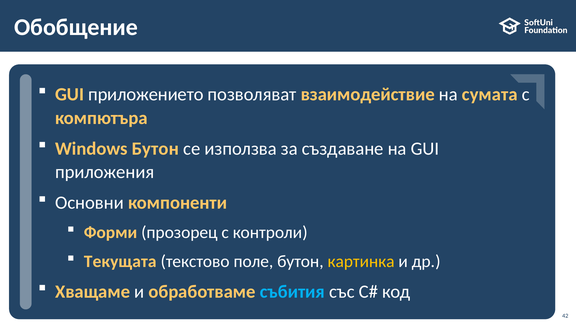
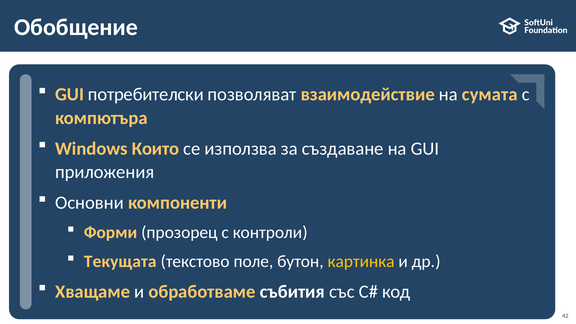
приложението: приложението -> потребителски (146, 94)
Windows Бутон: Бутон -> Които (155, 149)
събития colour: light blue -> white (292, 292)
